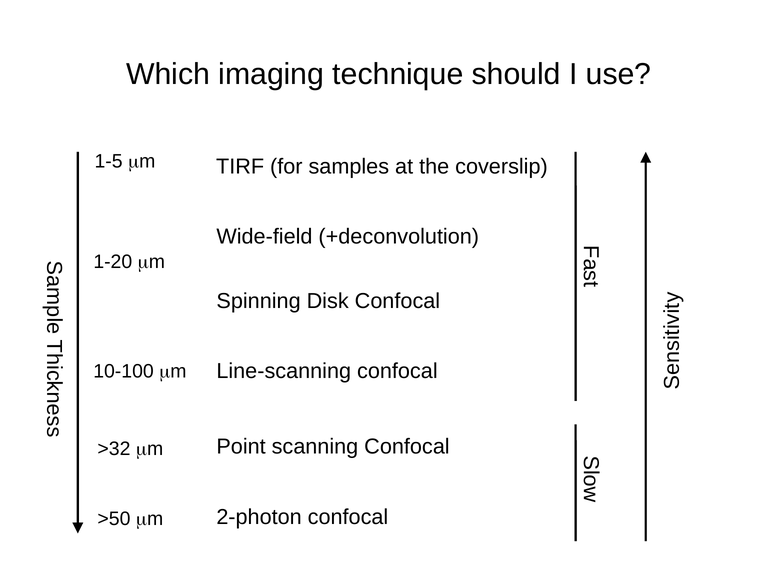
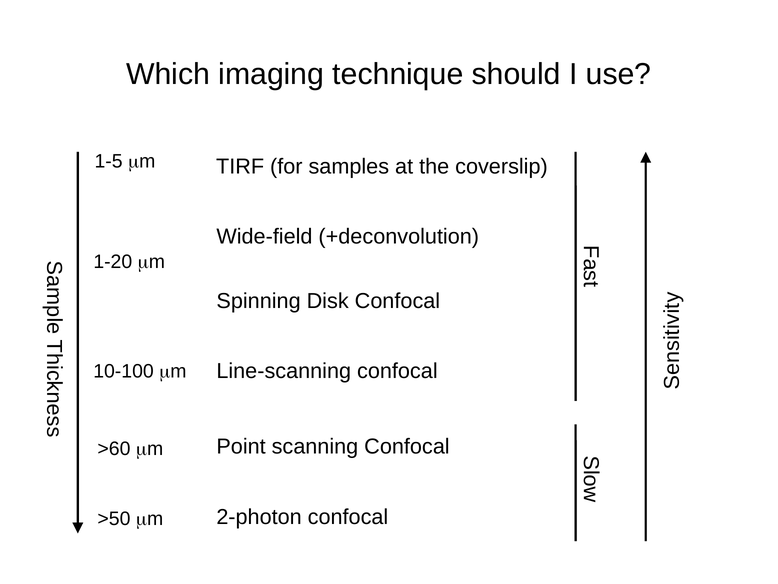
>32: >32 -> >60 (114, 449)
